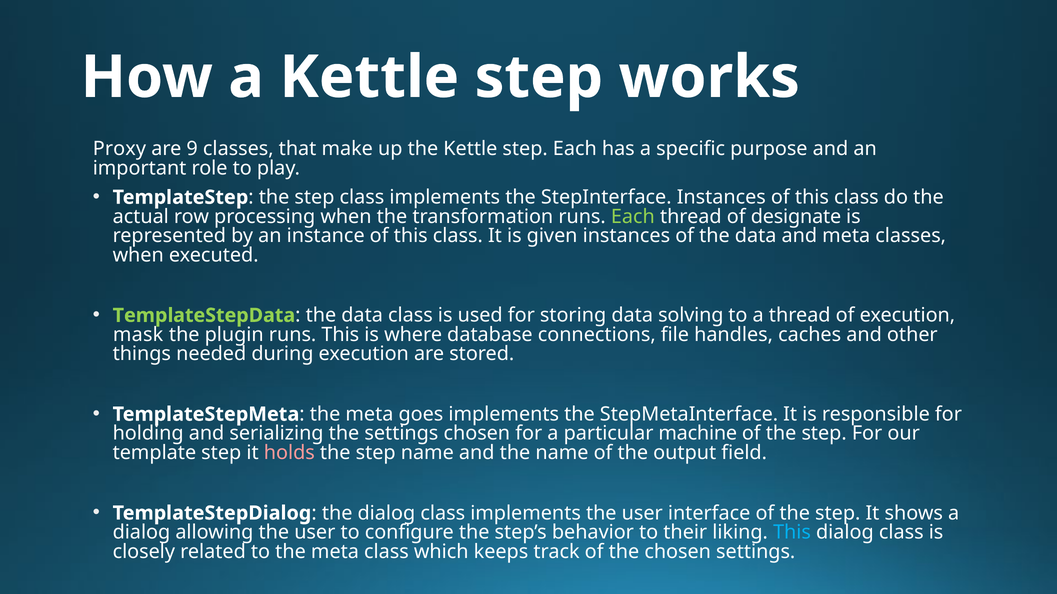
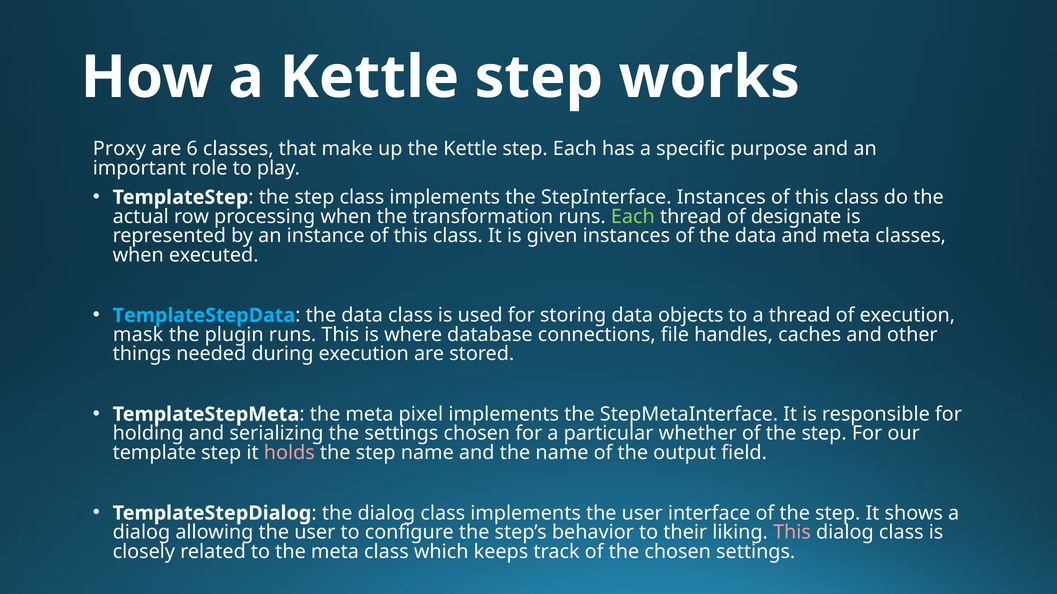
9: 9 -> 6 (192, 149)
TemplateStepData colour: light green -> light blue (204, 316)
solving: solving -> objects (691, 316)
goes: goes -> pixel (421, 415)
machine: machine -> whether (698, 434)
This colour: light blue -> pink (792, 533)
